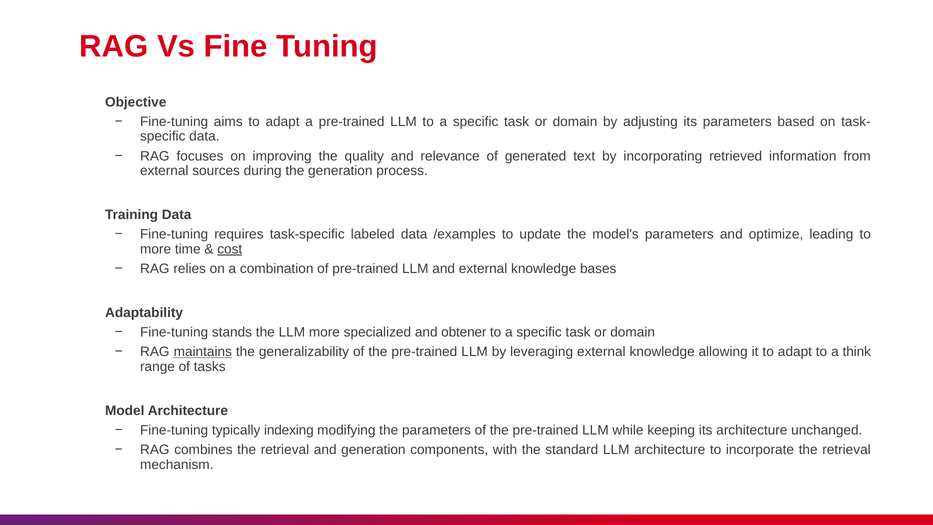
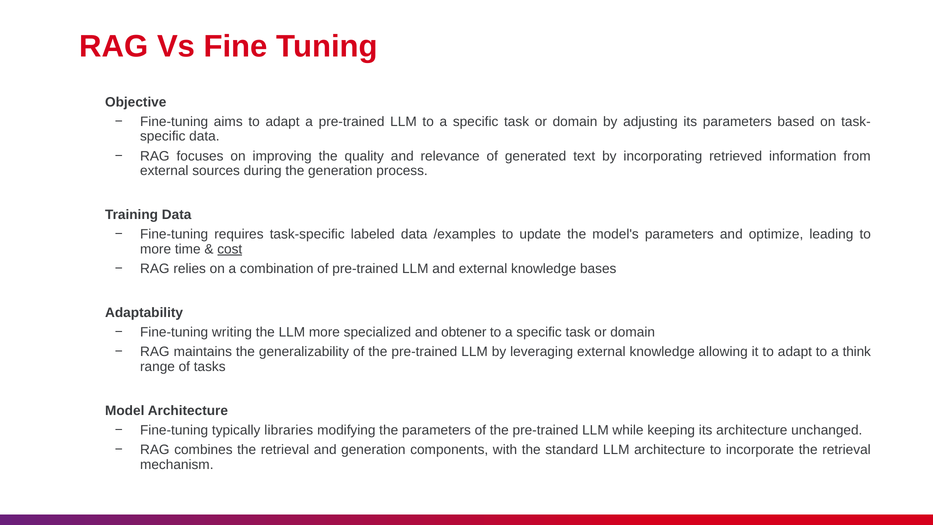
stands: stands -> writing (232, 332)
maintains underline: present -> none (203, 352)
indexing: indexing -> libraries (289, 430)
